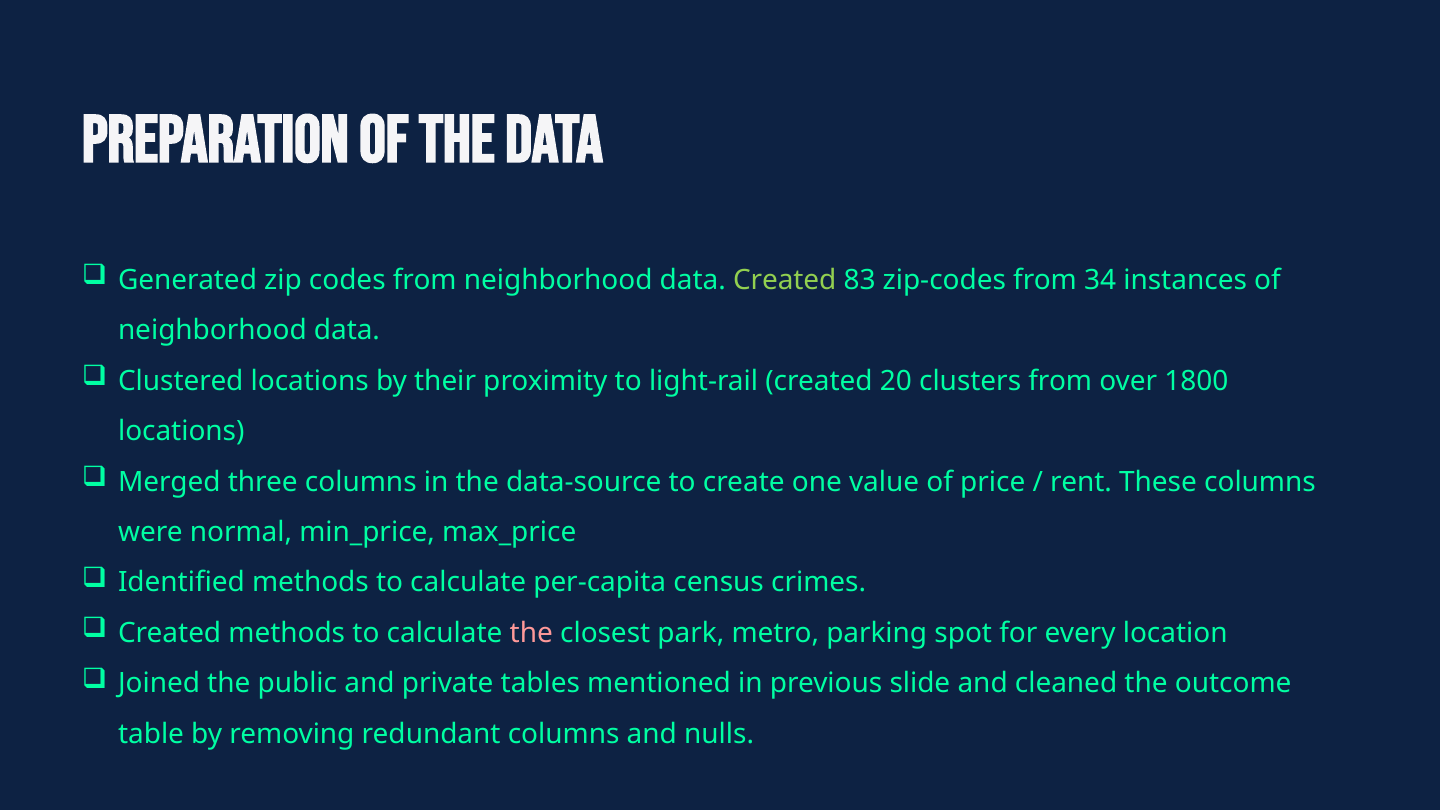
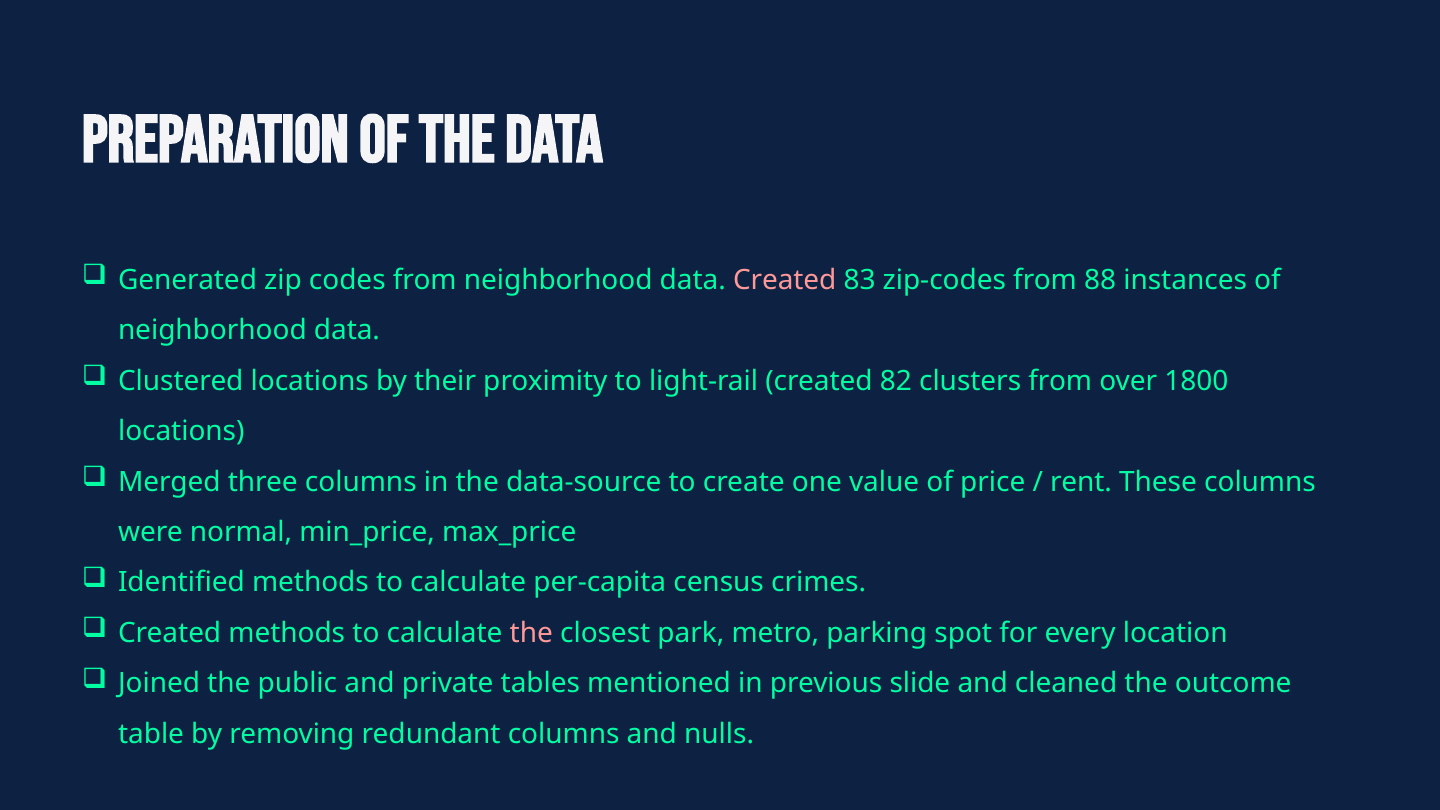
Created colour: light green -> pink (785, 280)
34: 34 -> 88 (1100, 280)
20: 20 -> 82 (896, 381)
